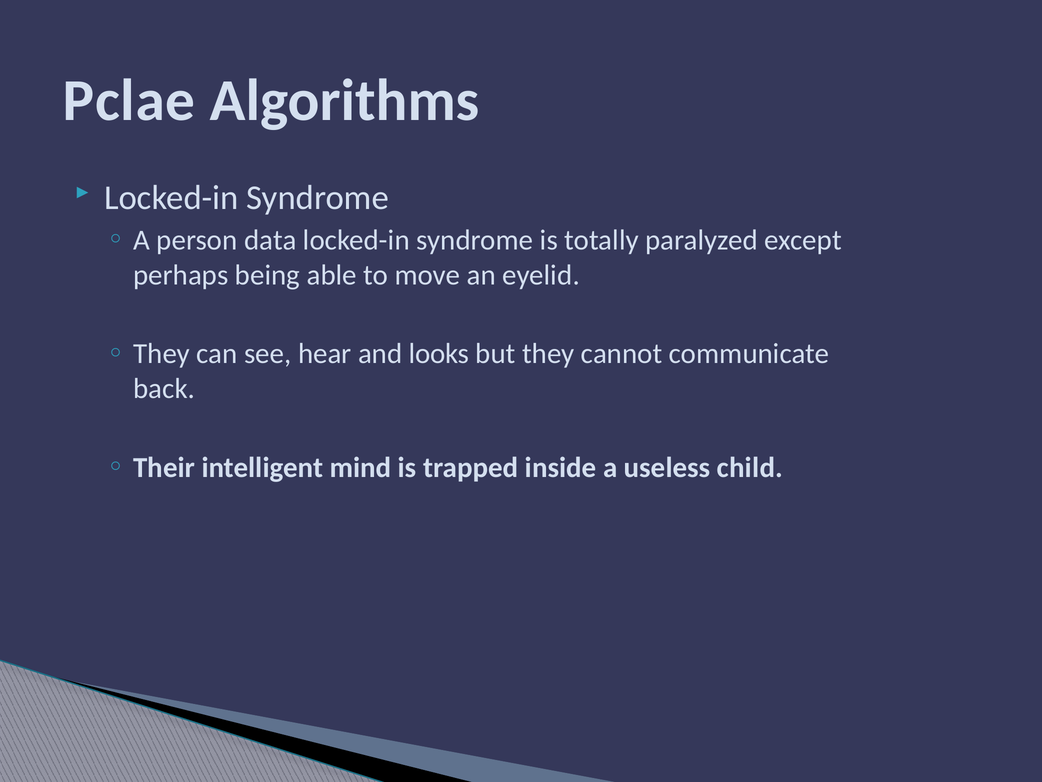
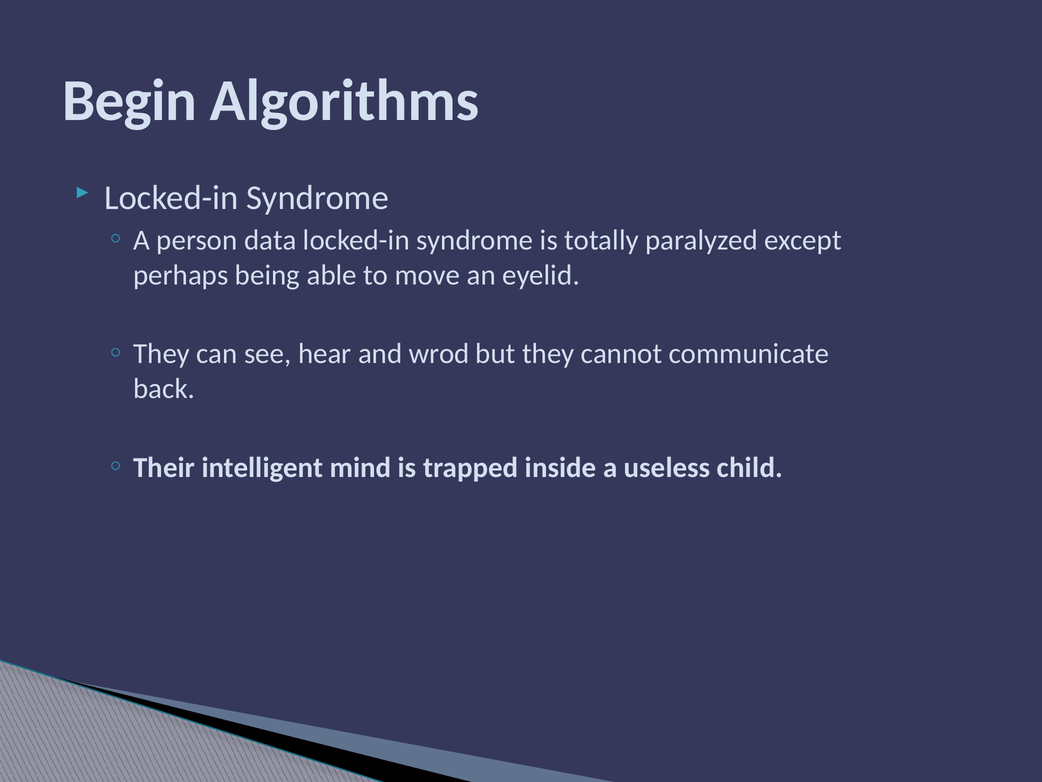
Pclae: Pclae -> Begin (130, 101)
looks: looks -> wrod (439, 354)
